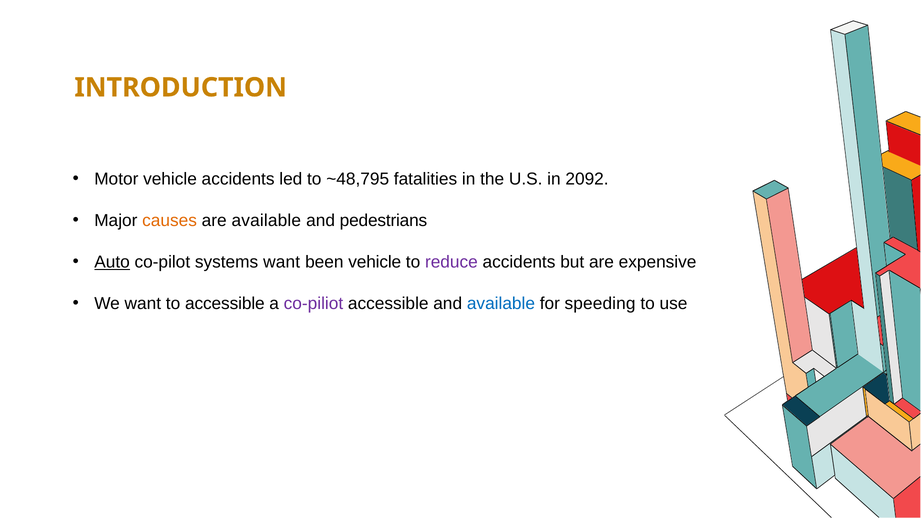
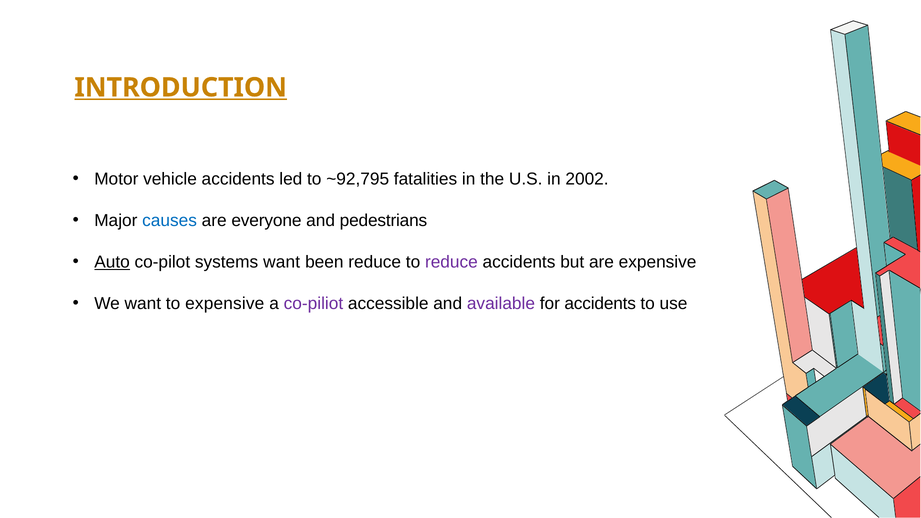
INTRODUCTION underline: none -> present (181, 88)
~48,795: ~48,795 -> ~92,795 (358, 179)
2092: 2092 -> 2002 (587, 179)
causes colour: orange -> blue (170, 221)
are available: available -> everyone (266, 221)
been vehicle: vehicle -> reduce (375, 262)
to accessible: accessible -> expensive (225, 303)
available colour: blue -> purple (501, 303)
for speeding: speeding -> accidents (600, 303)
